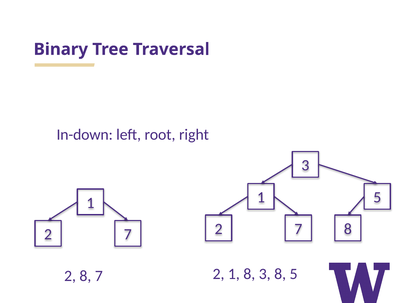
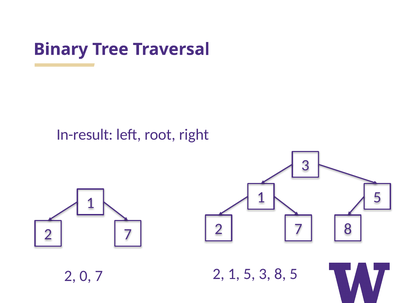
In-down: In-down -> In-result (85, 135)
2 8: 8 -> 0 (85, 276)
2 1 8: 8 -> 5 (249, 274)
